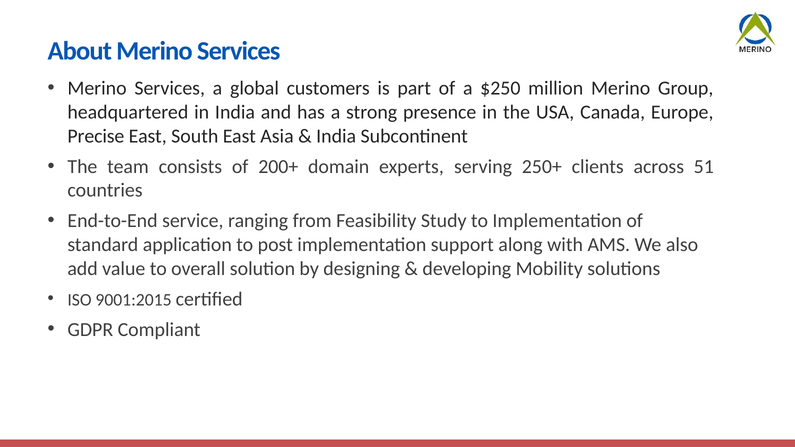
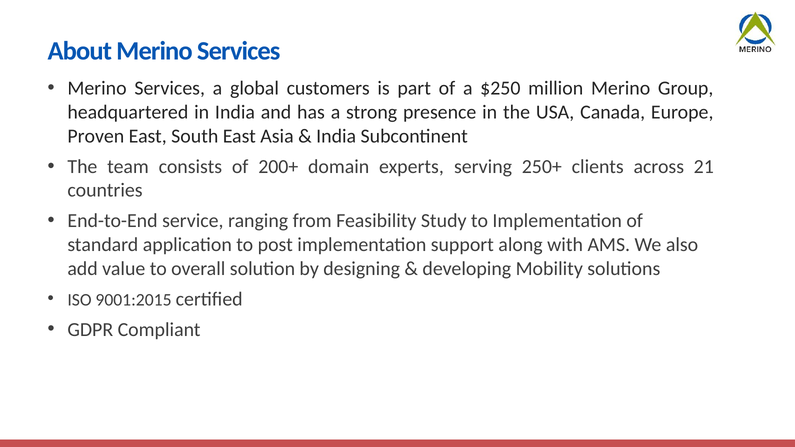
Precise: Precise -> Proven (96, 136)
51: 51 -> 21 (704, 167)
